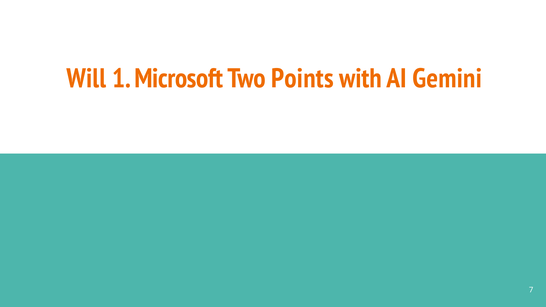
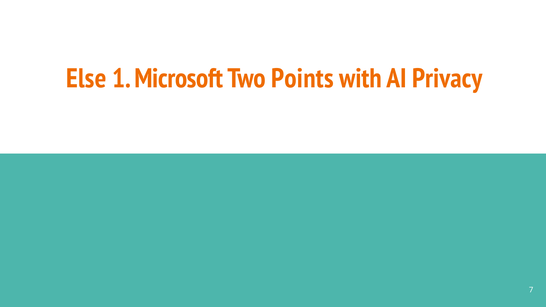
Will: Will -> Else (86, 79)
Gemini: Gemini -> Privacy (447, 79)
